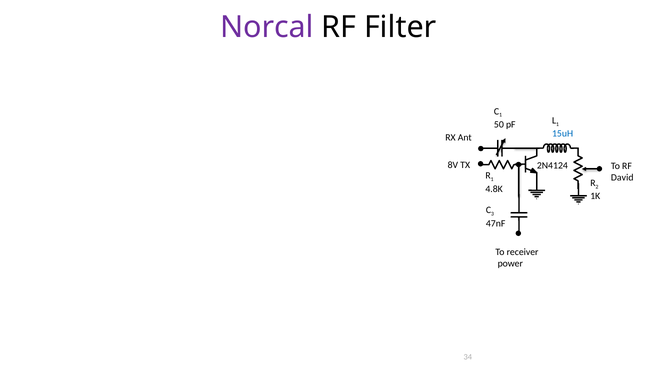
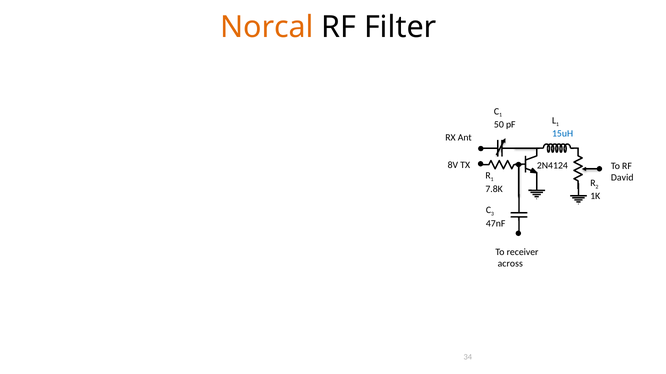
Norcal colour: purple -> orange (267, 27)
4.8K: 4.8K -> 7.8K (494, 189)
power: power -> across (510, 264)
